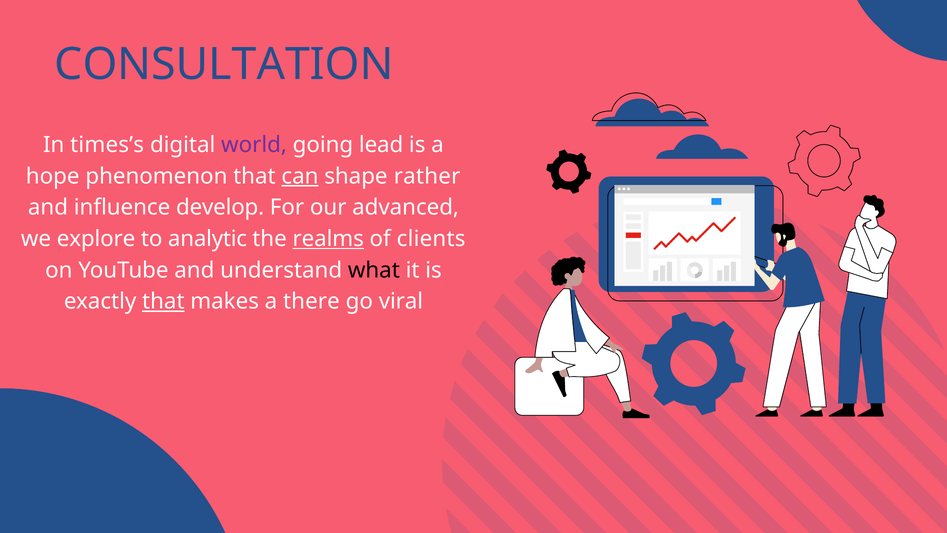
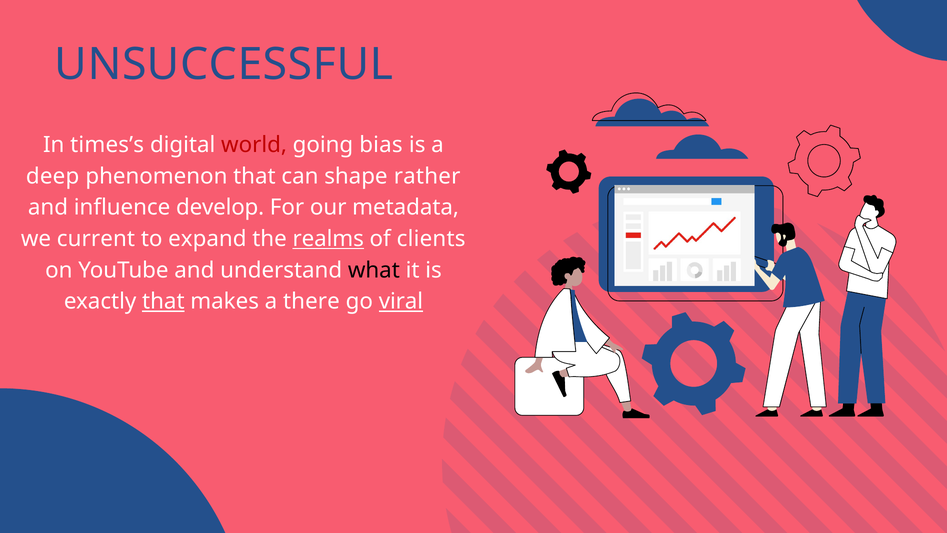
CONSULTATION: CONSULTATION -> UNSUCCESSFUL (224, 64)
world colour: purple -> red (254, 145)
lead: lead -> bias (381, 145)
hope: hope -> deep (53, 176)
can underline: present -> none (300, 176)
advanced: advanced -> metadata (406, 207)
explore: explore -> current (96, 239)
analytic: analytic -> expand (207, 239)
viral underline: none -> present (401, 301)
